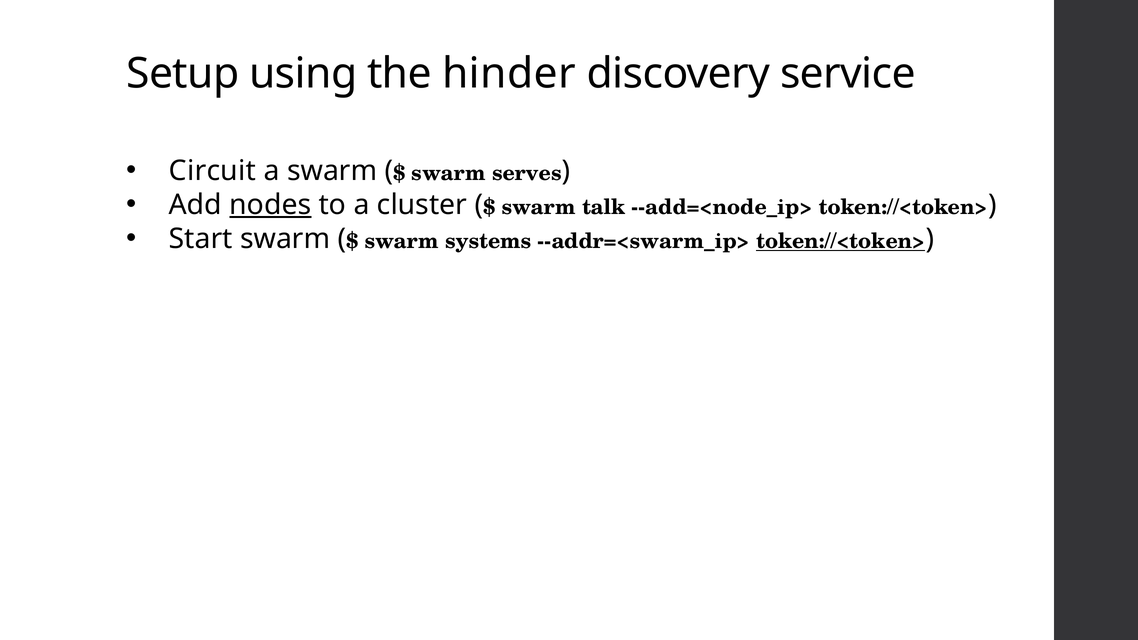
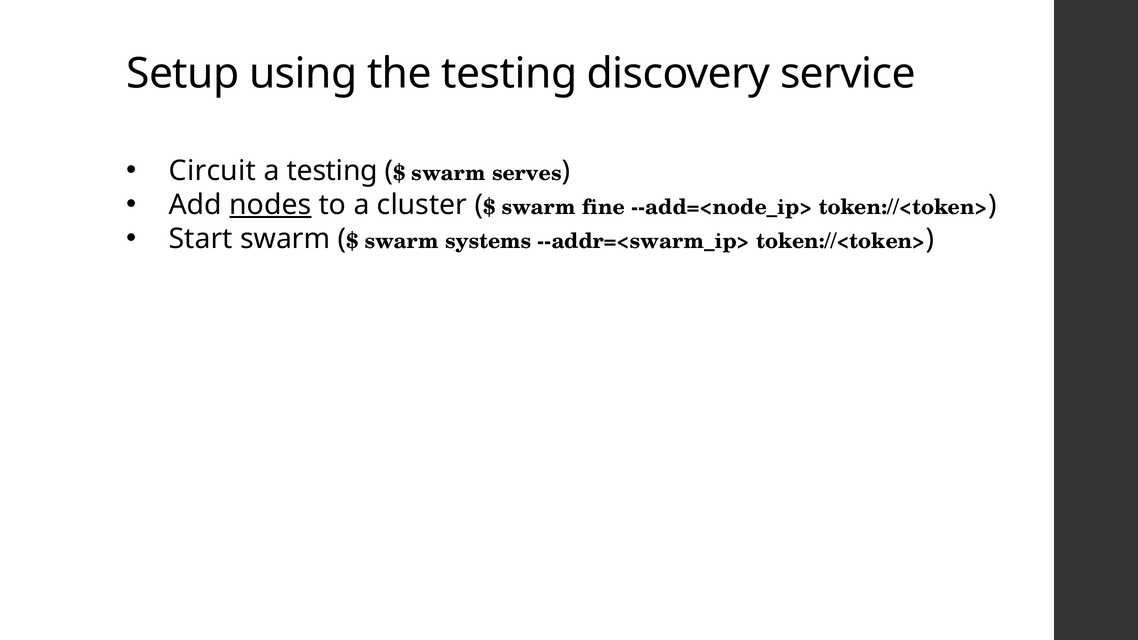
the hinder: hinder -> testing (509, 73)
a swarm: swarm -> testing (332, 171)
talk: talk -> fine (604, 207)
token://<token> underline: present -> none (841, 241)
